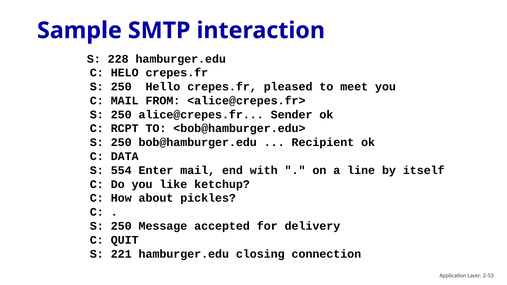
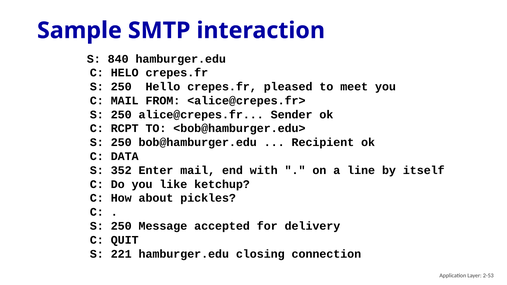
228: 228 -> 840 (118, 59)
554: 554 -> 352 (121, 170)
